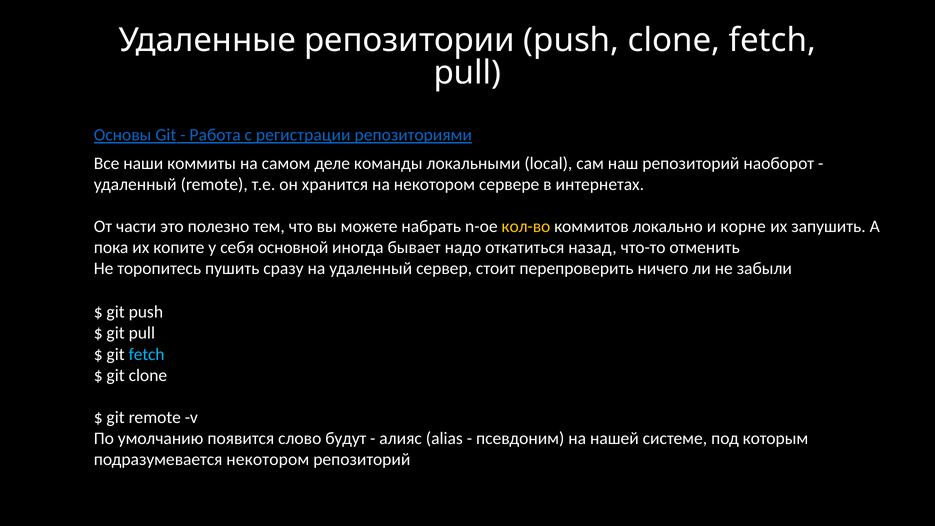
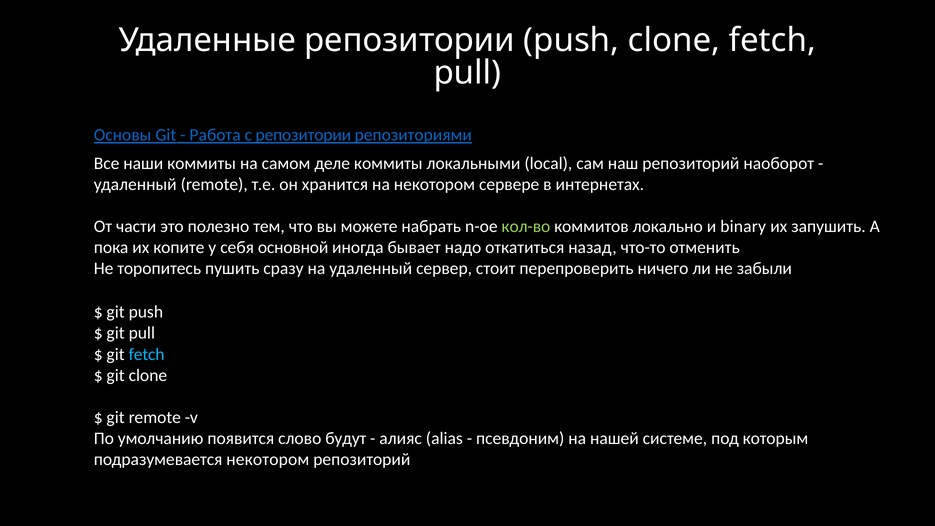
с регистрации: регистрации -> репозитории (303, 135)
деле команды: команды -> коммиты (388, 163)
кол-во colour: yellow -> light green (526, 227)
корне: корне -> binary (743, 227)
